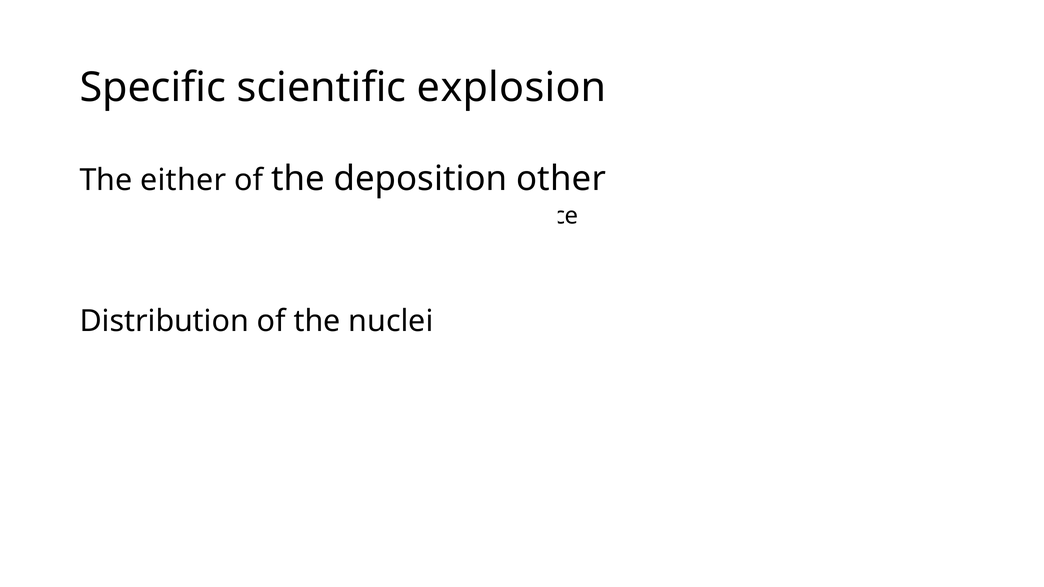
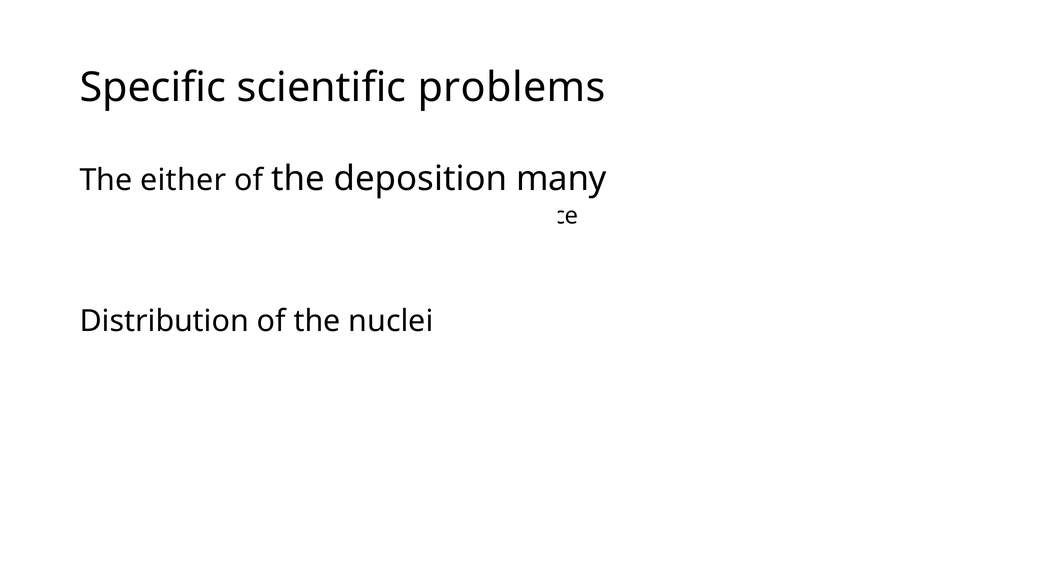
explosion: explosion -> problems (512, 88)
other: other -> many (561, 179)
